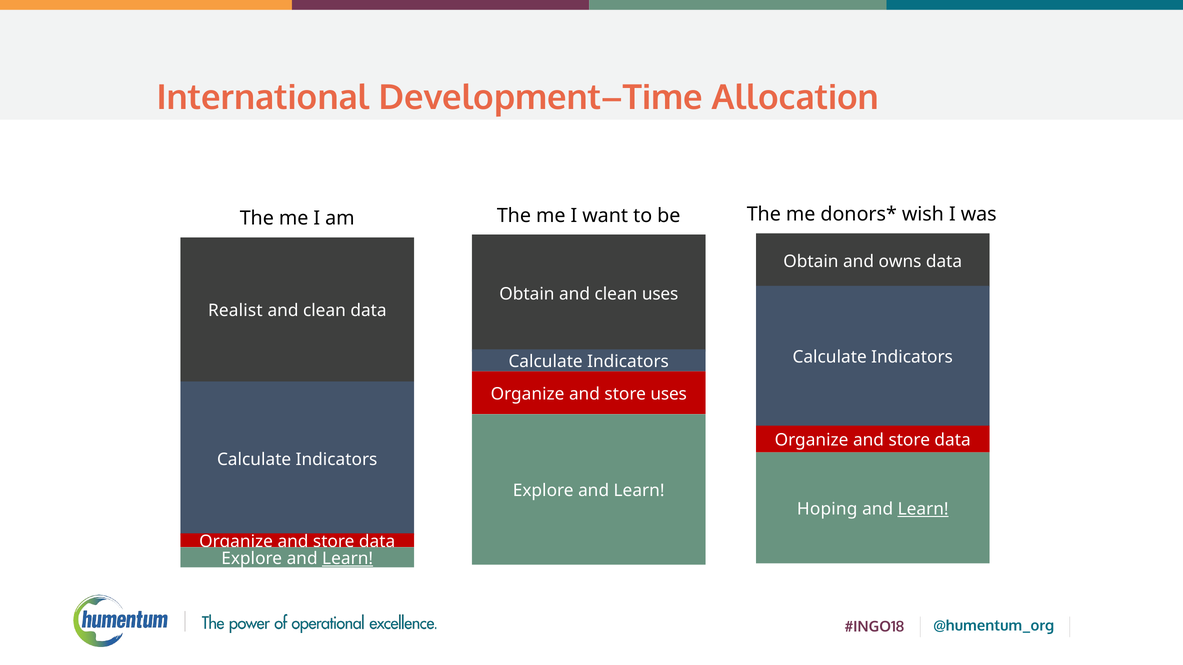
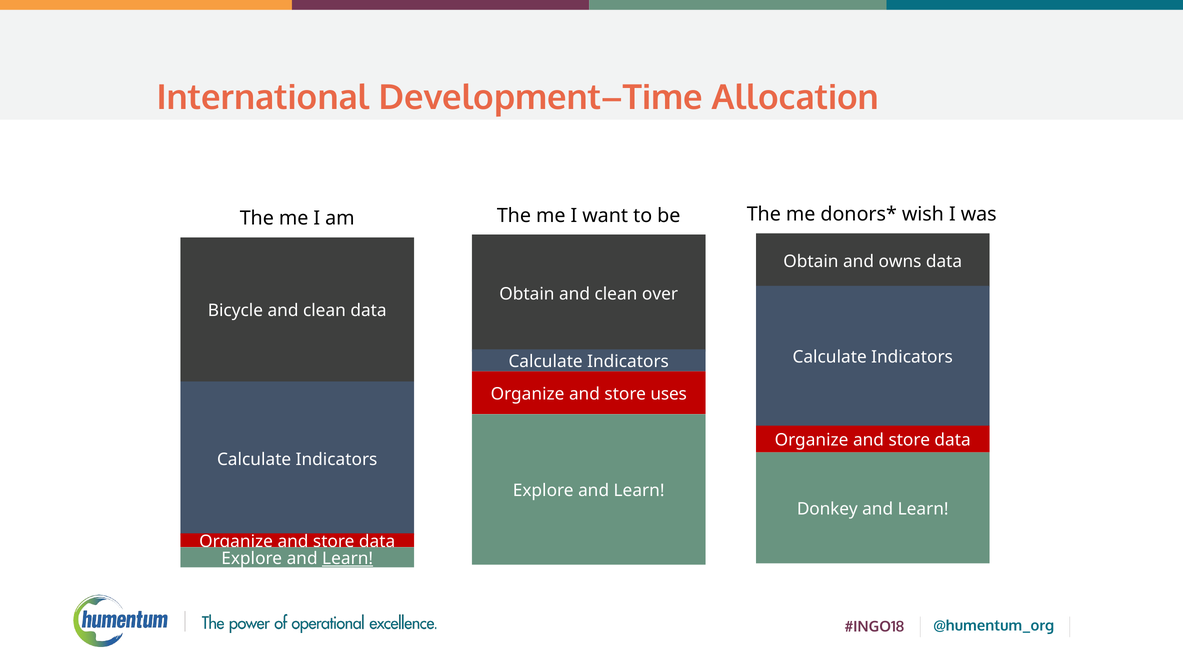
clean uses: uses -> over (660, 294)
Realist: Realist -> Bicycle (235, 311)
Hoping: Hoping -> Donkey (827, 509)
Learn underline: present -> none (923, 509)
